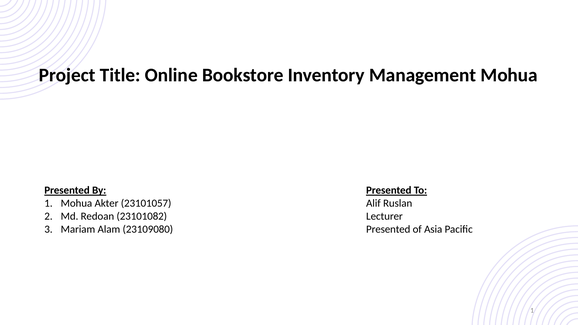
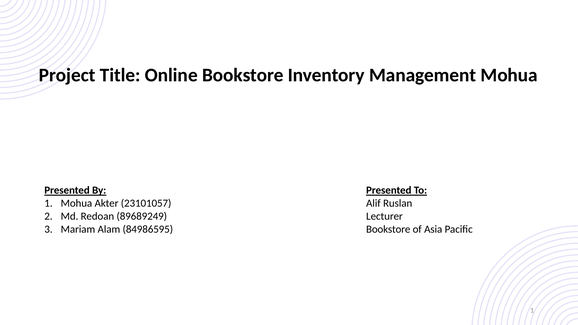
23101082: 23101082 -> 89689249 (142, 216)
23109080: 23109080 -> 84986595 (148, 229)
Presented: Presented -> Bookstore (388, 229)
